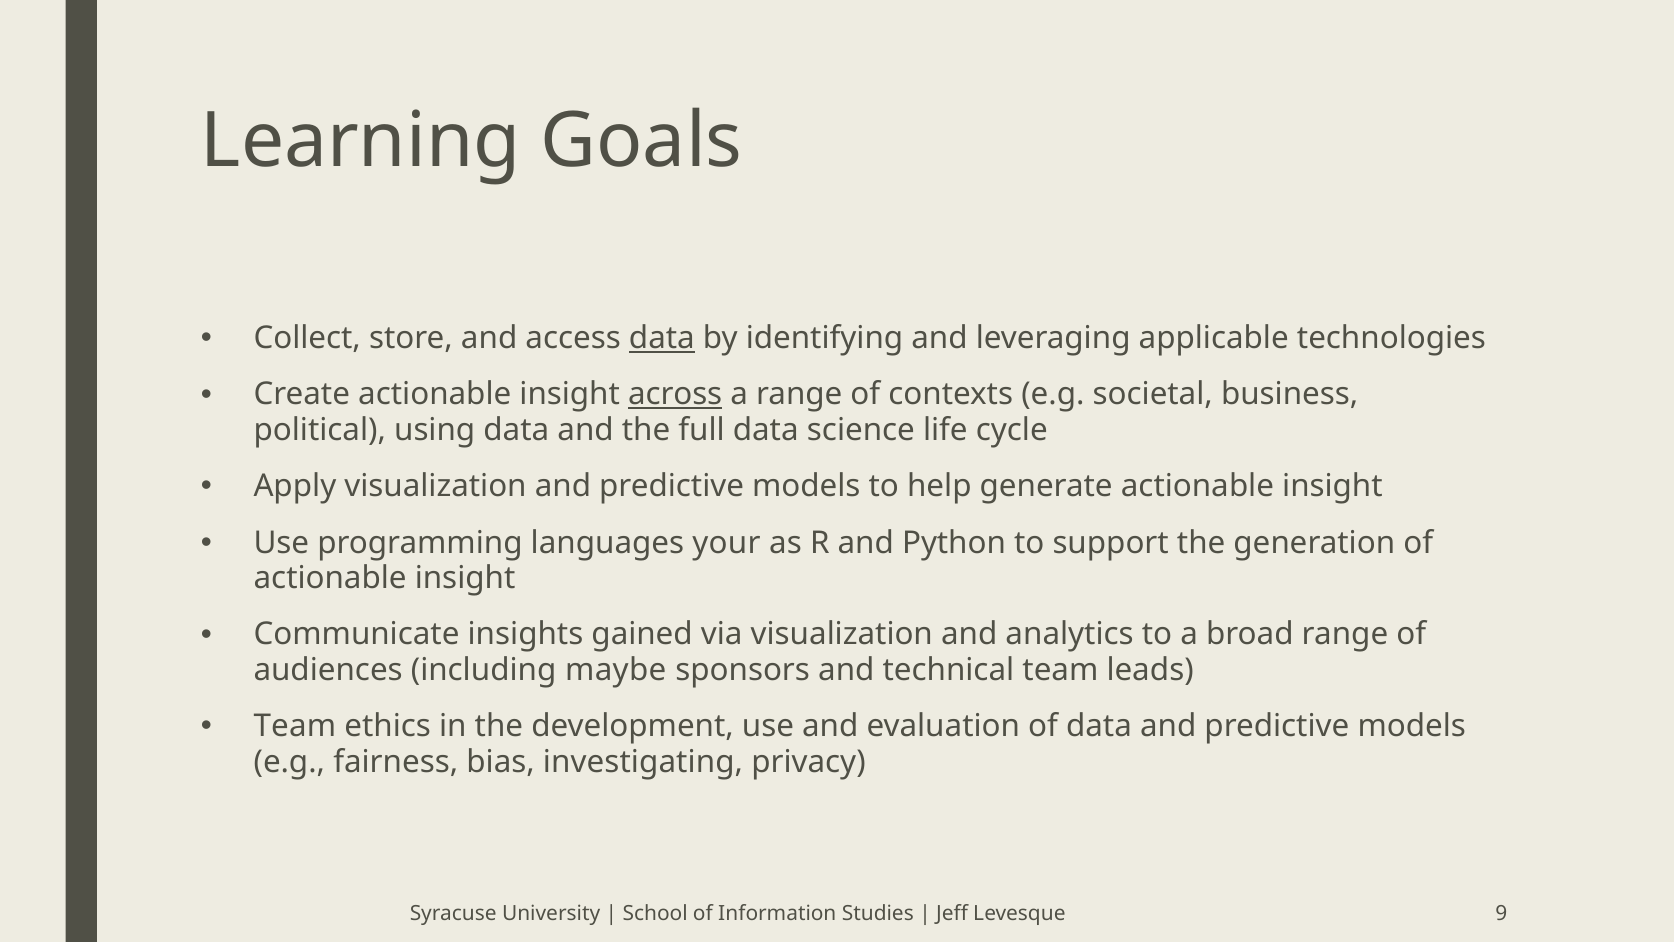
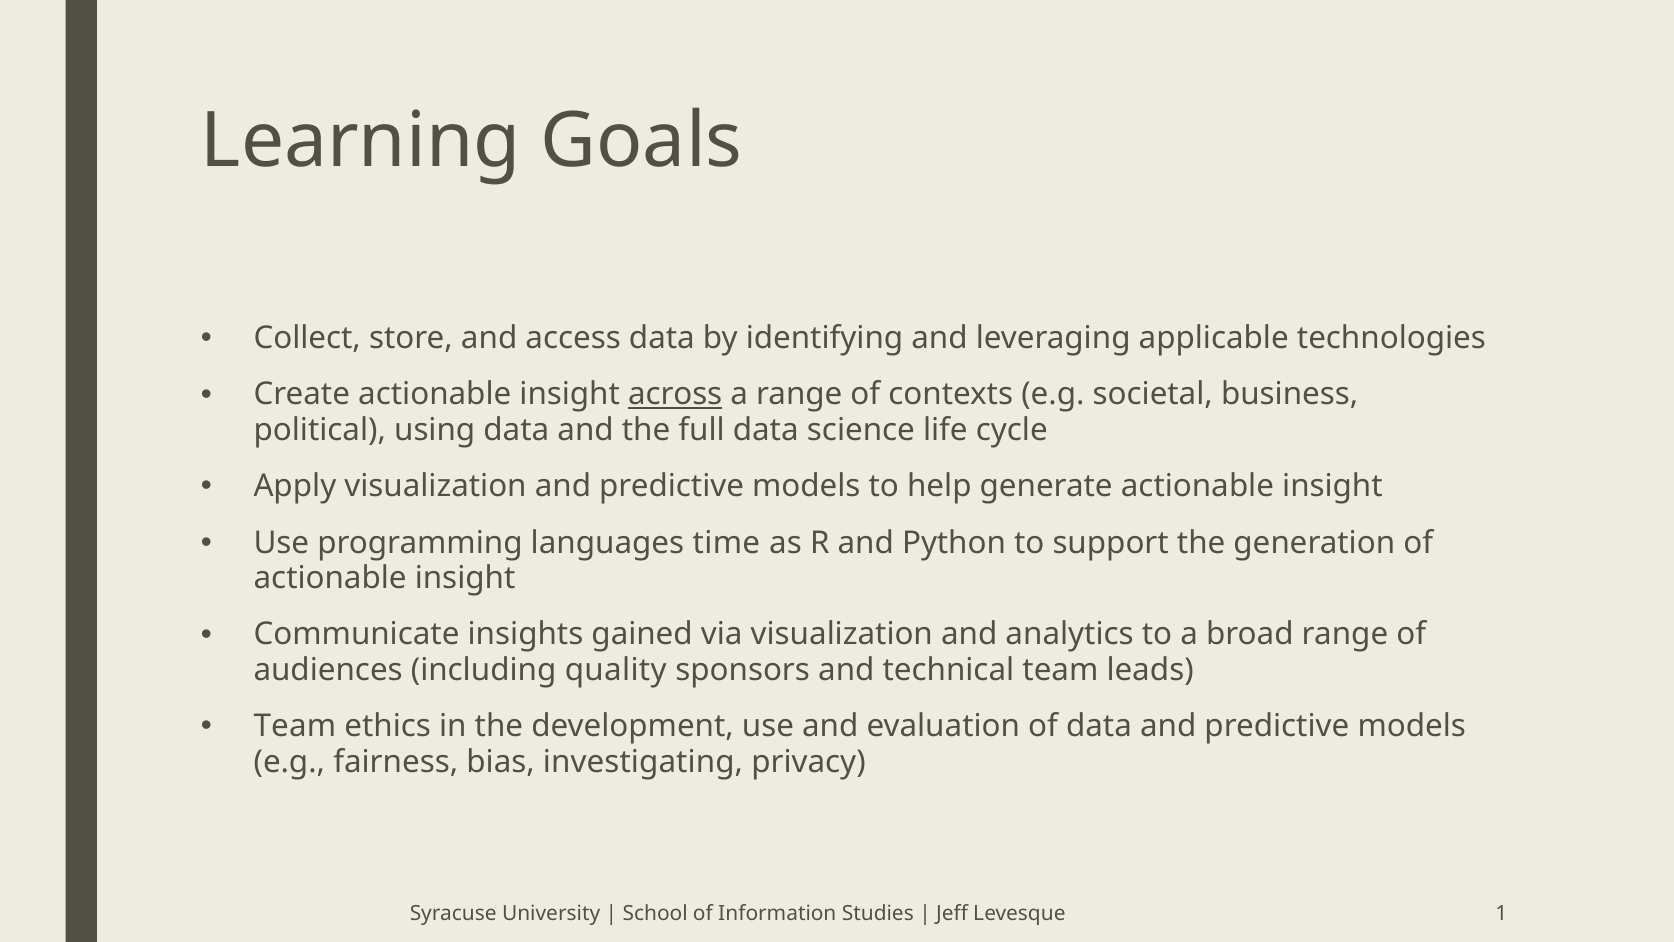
data underline: present -> none (662, 338)
your: your -> time (726, 543)
maybe: maybe -> quality (616, 670)
9: 9 -> 1 (1501, 914)
